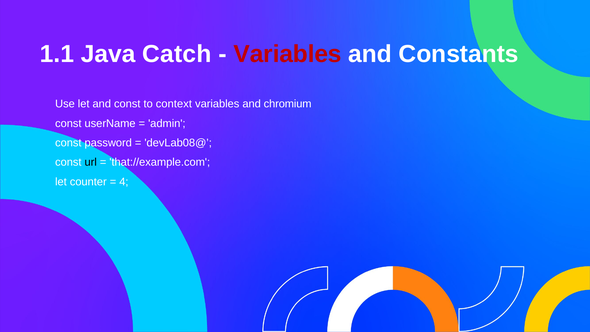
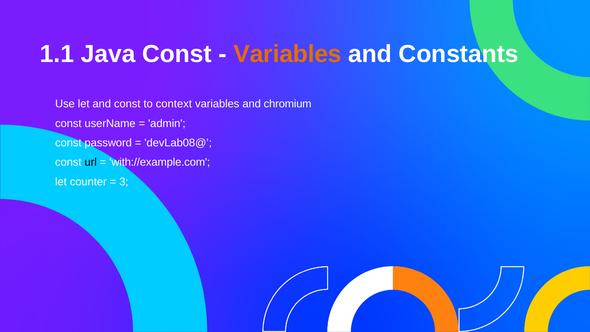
Java Catch: Catch -> Const (177, 54)
Variables colour: red -> orange (288, 54)
that://example.com: that://example.com -> with://example.com (160, 162)
4: 4 -> 3 (124, 182)
